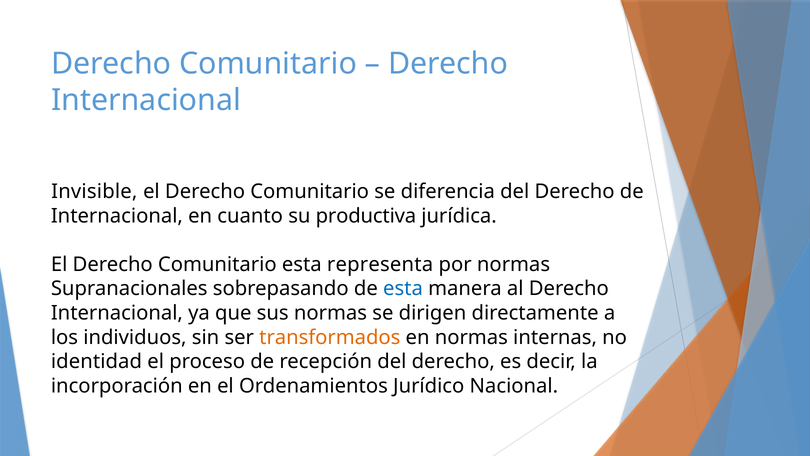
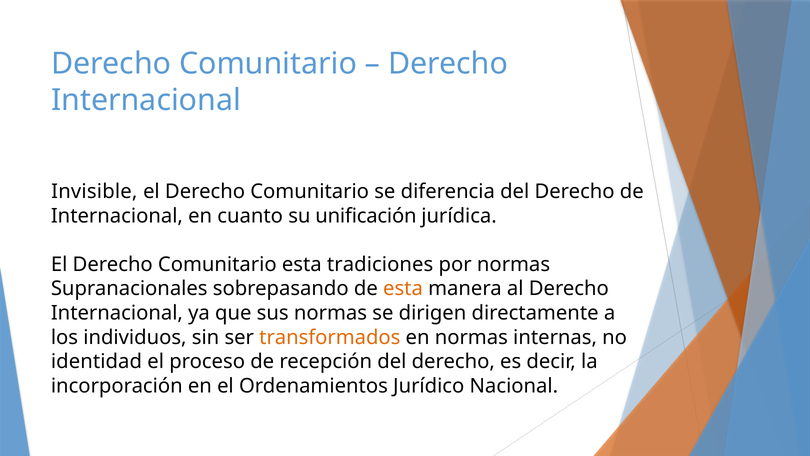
productiva: productiva -> unificación (366, 216)
representa: representa -> tradiciones (380, 264)
esta colour: blue -> orange (403, 289)
